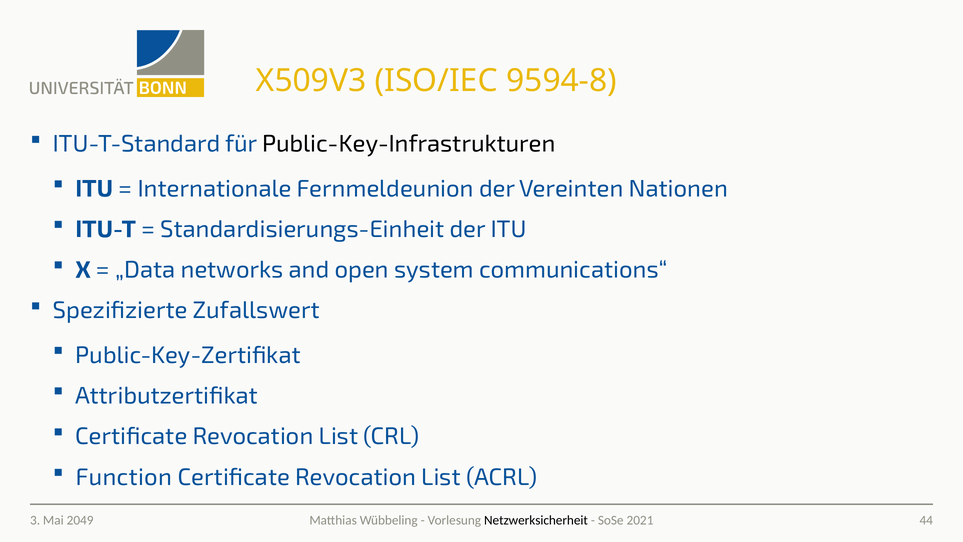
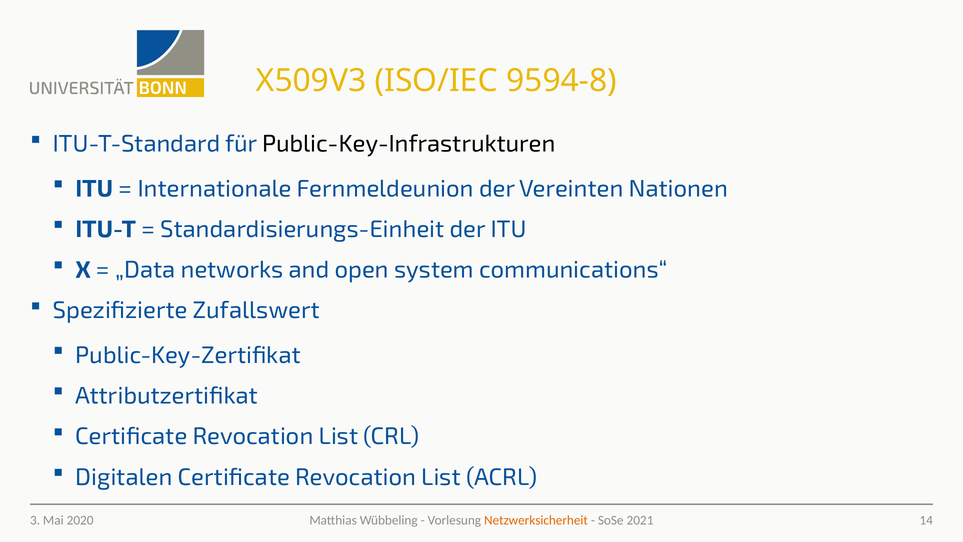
Function: Function -> Digitalen (124, 477)
Netzwerksicherheit colour: black -> orange (536, 520)
44: 44 -> 14 (926, 520)
2049: 2049 -> 2020 (80, 520)
